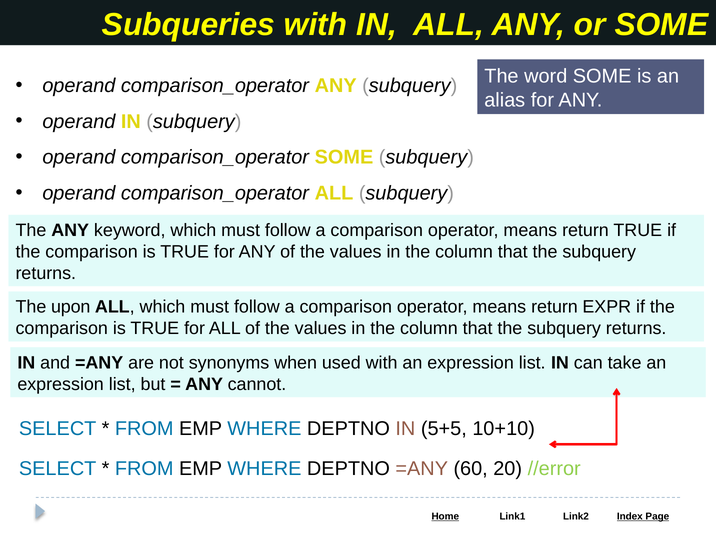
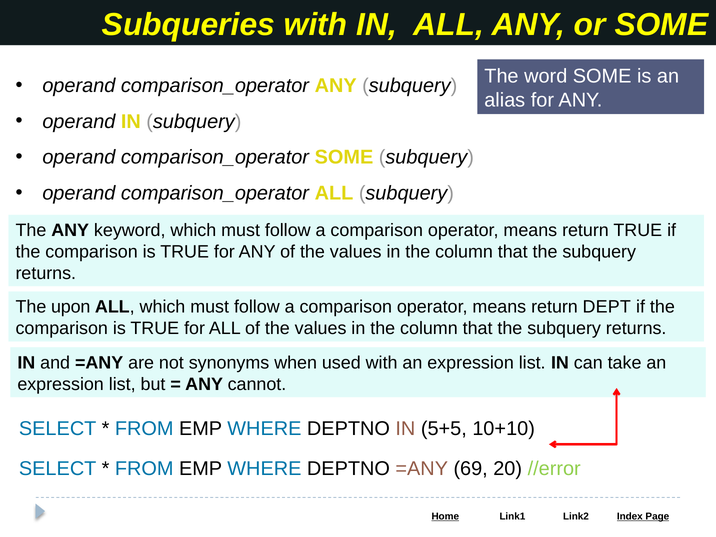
EXPR: EXPR -> DEPT (607, 307)
60: 60 -> 69 (471, 469)
